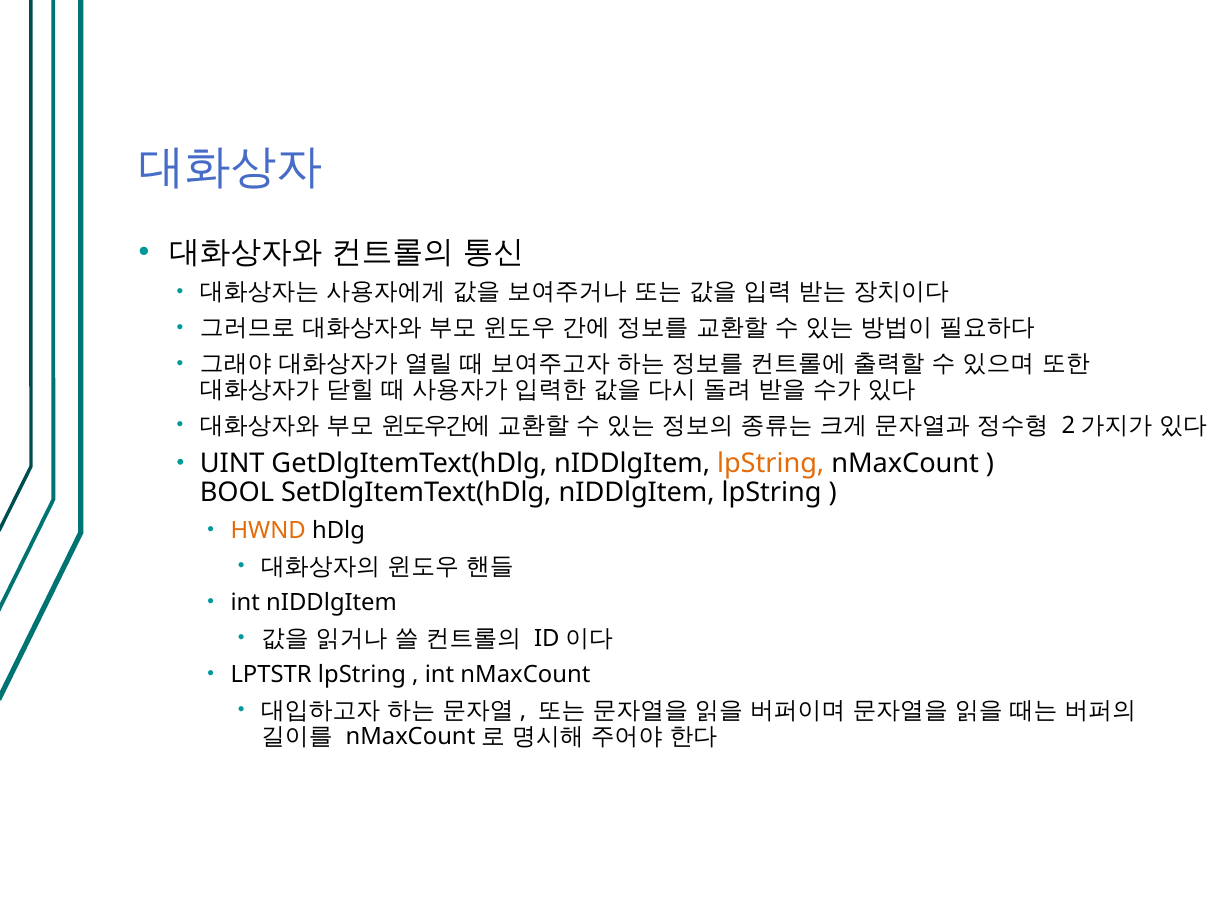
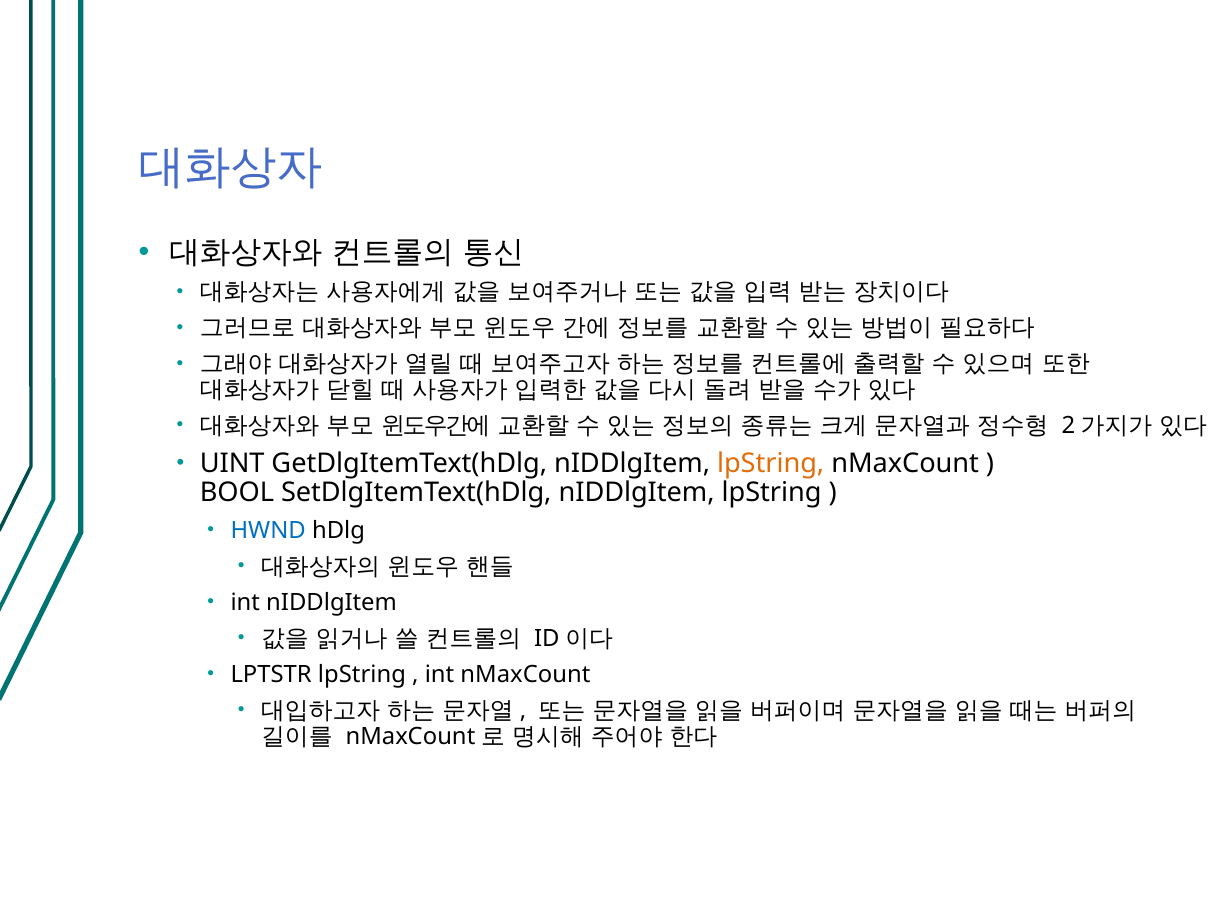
HWND colour: orange -> blue (268, 531)
